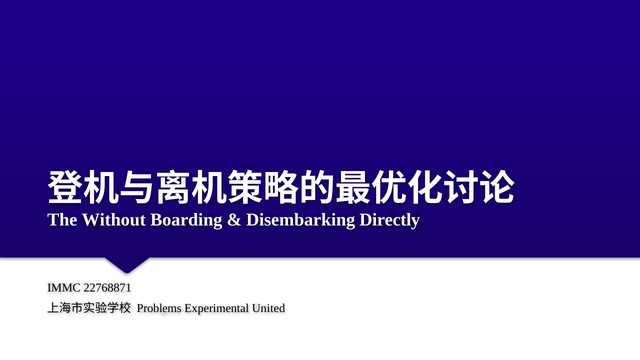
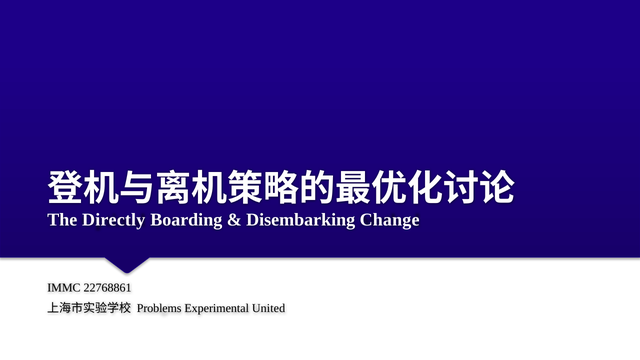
Without: Without -> Directly (114, 220)
Directly: Directly -> Change (390, 220)
22768871: 22768871 -> 22768861 (108, 288)
